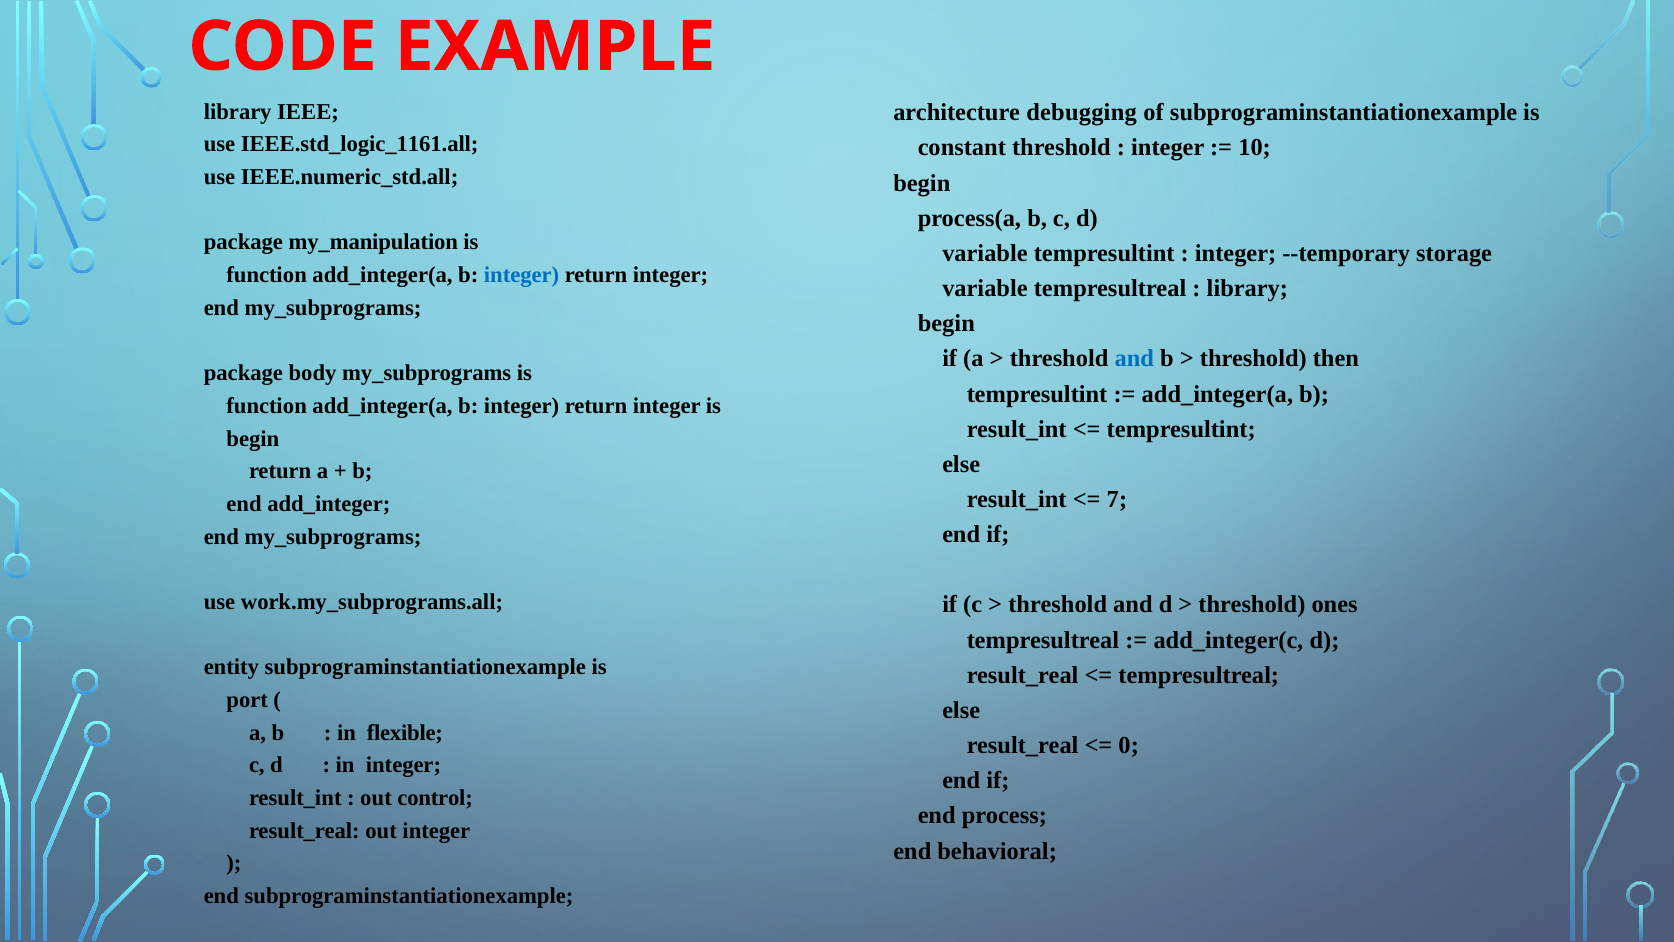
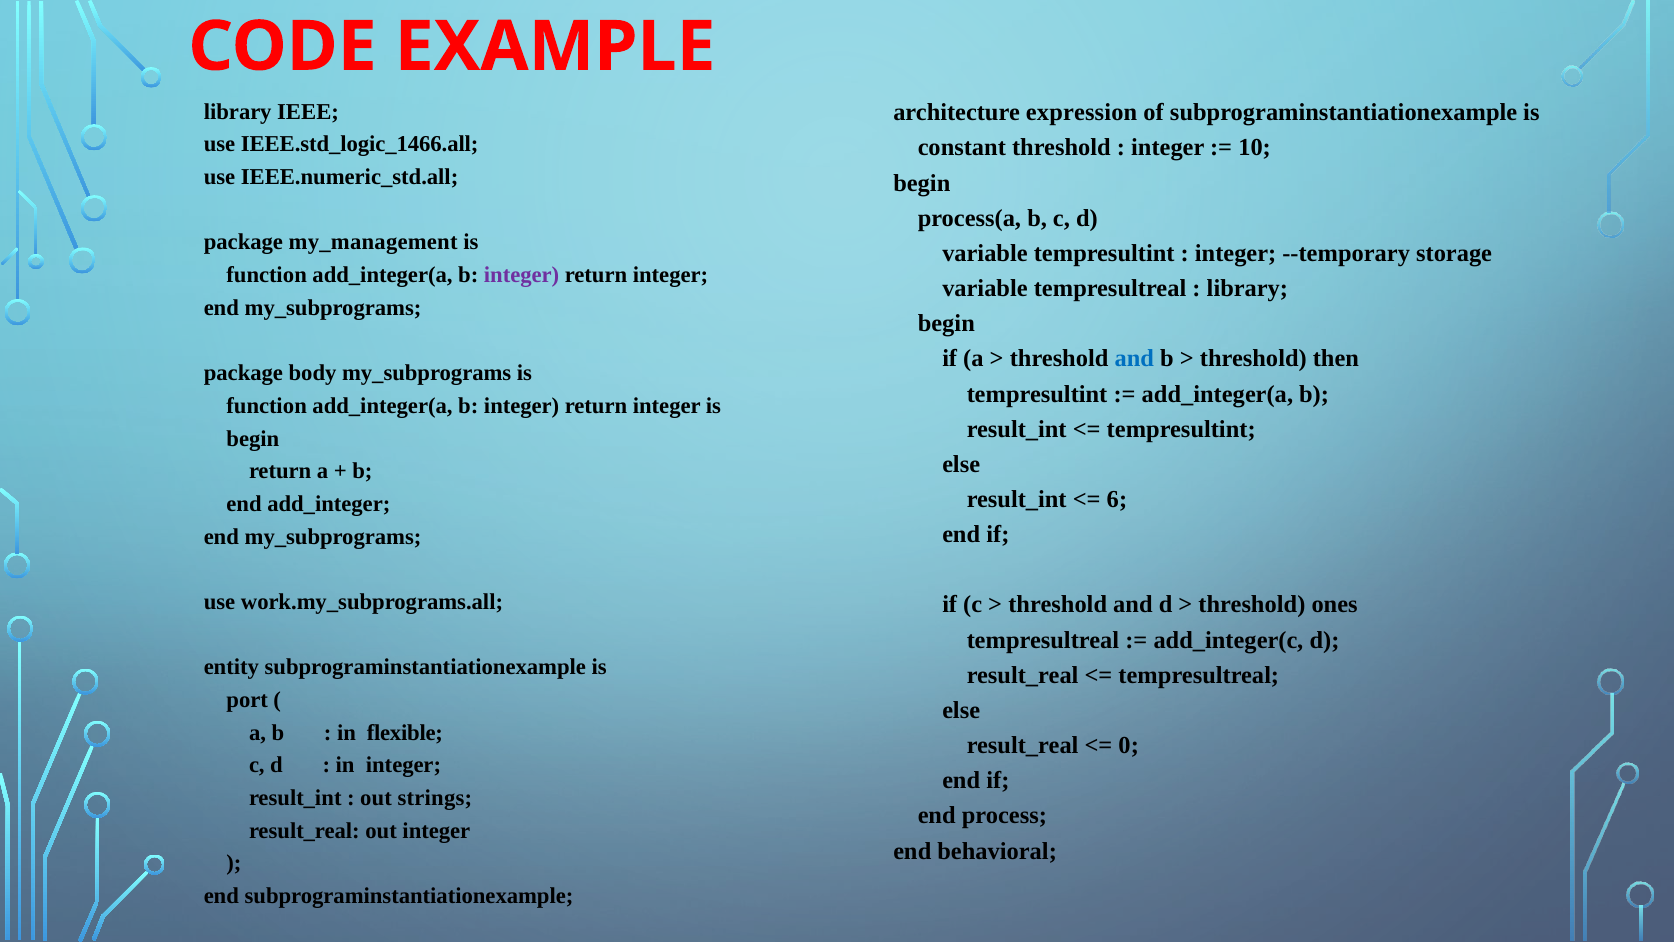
debugging: debugging -> expression (1082, 113)
IEEE.std_logic_1161.all: IEEE.std_logic_1161.all -> IEEE.std_logic_1466.all (360, 144)
my_manipulation: my_manipulation -> my_management (373, 242)
integer colour: blue -> purple (522, 275)
7: 7 -> 6 (1117, 499)
control: control -> strings (435, 798)
